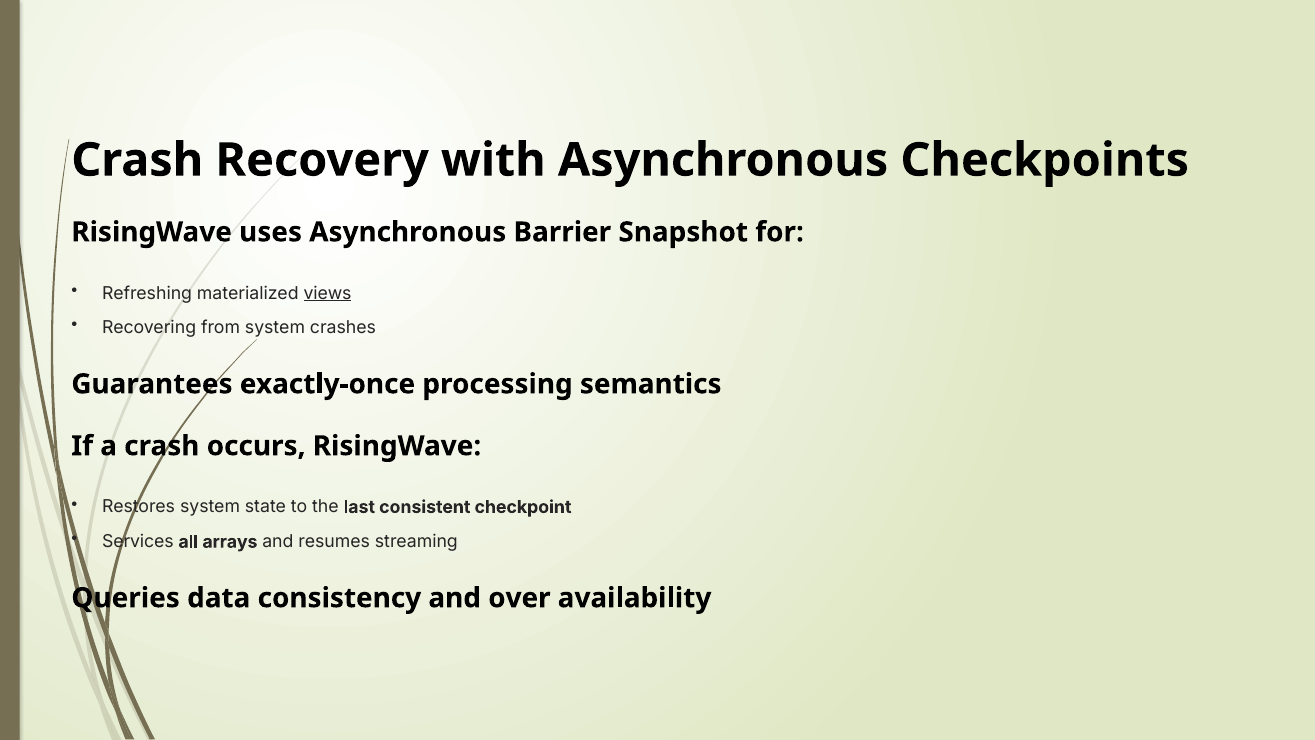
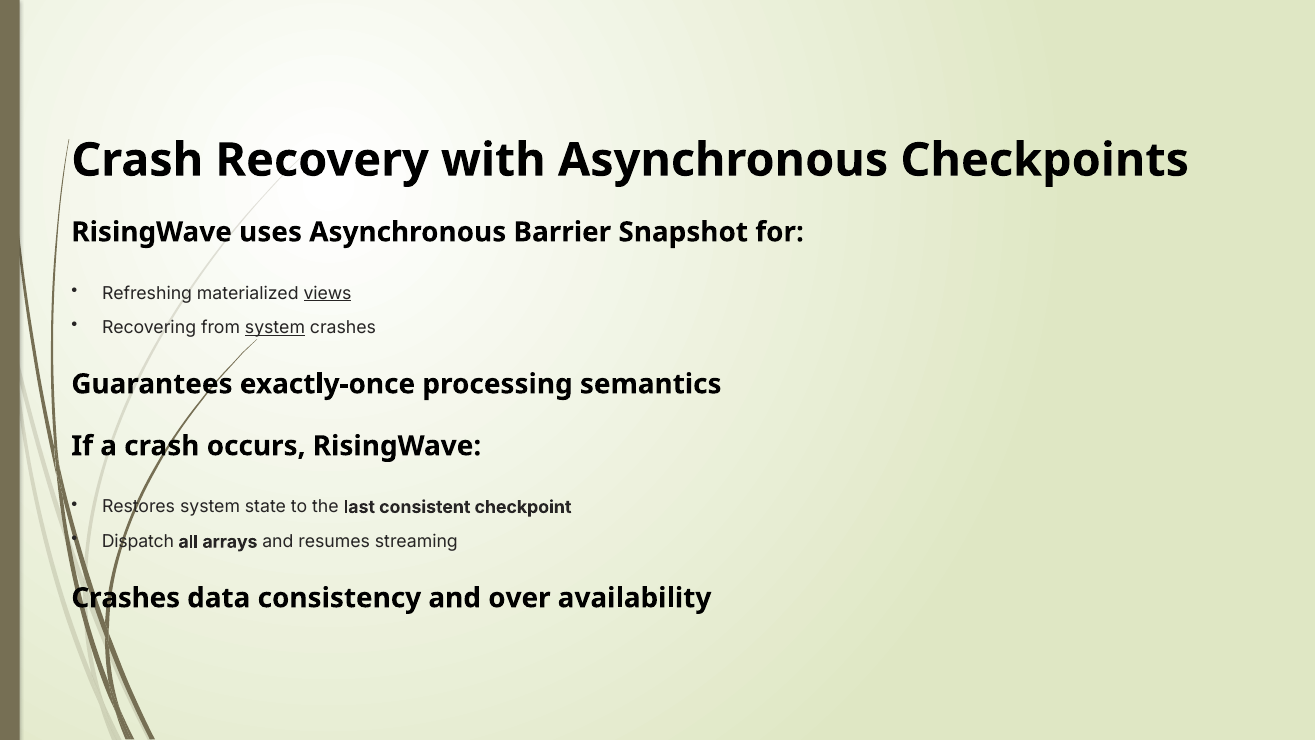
system underline: none -> present (275, 328)
Services: Services -> Dispatch (138, 542)
Queries: Queries -> Crashes (126, 598)
